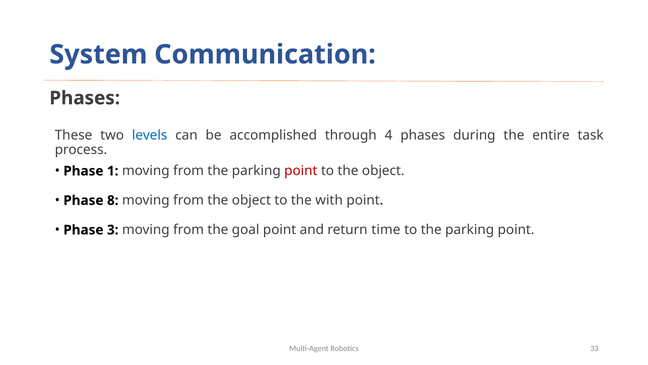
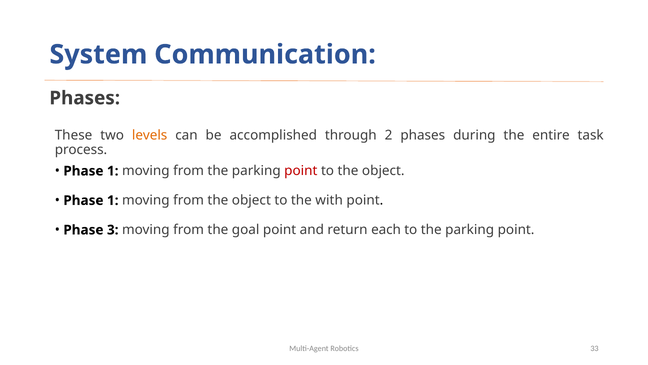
levels colour: blue -> orange (150, 135)
4: 4 -> 2 (389, 135)
8: 8 -> 1 (113, 200)
time: time -> each (386, 230)
